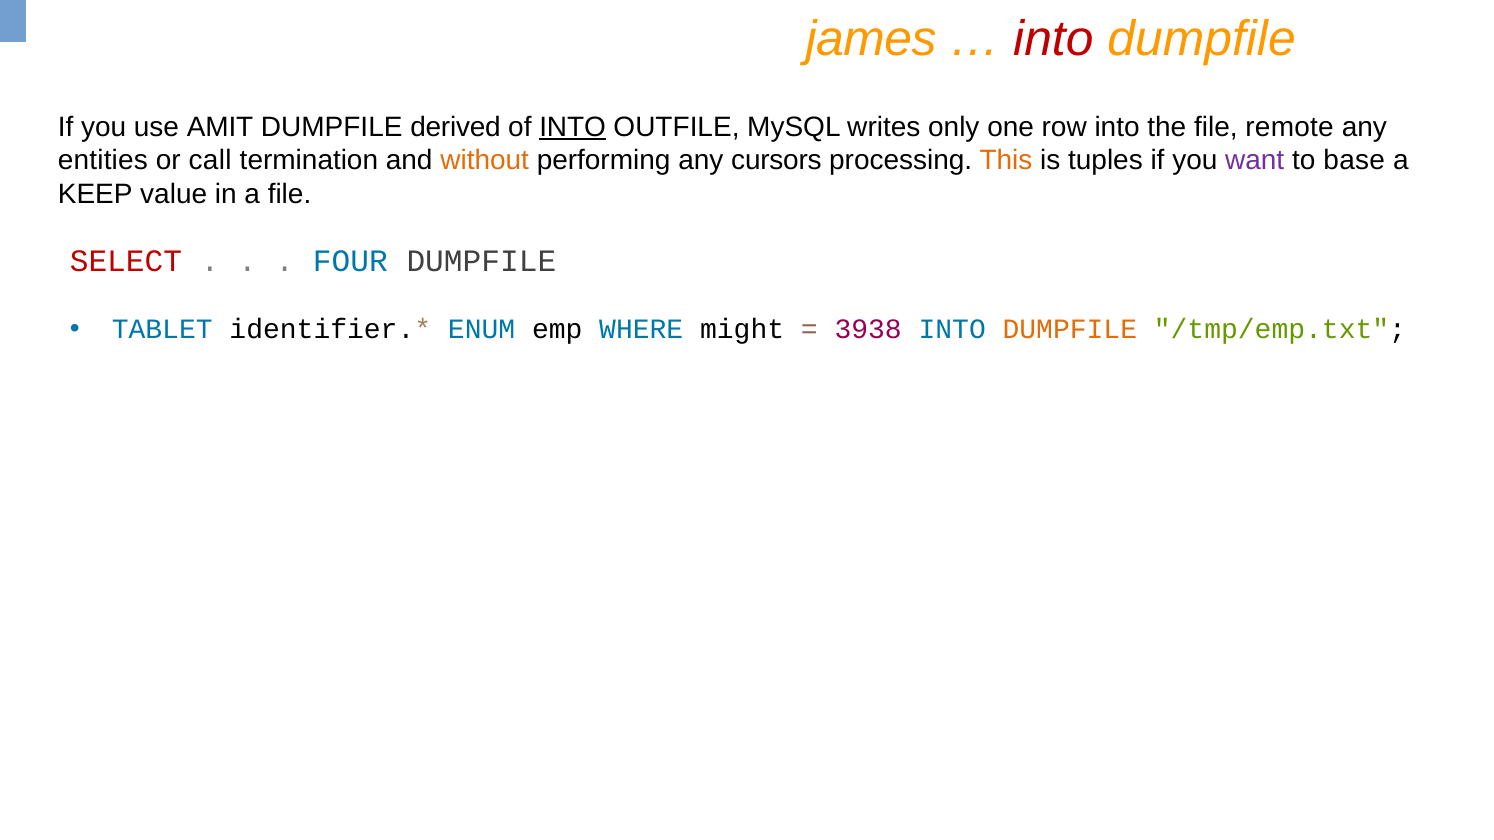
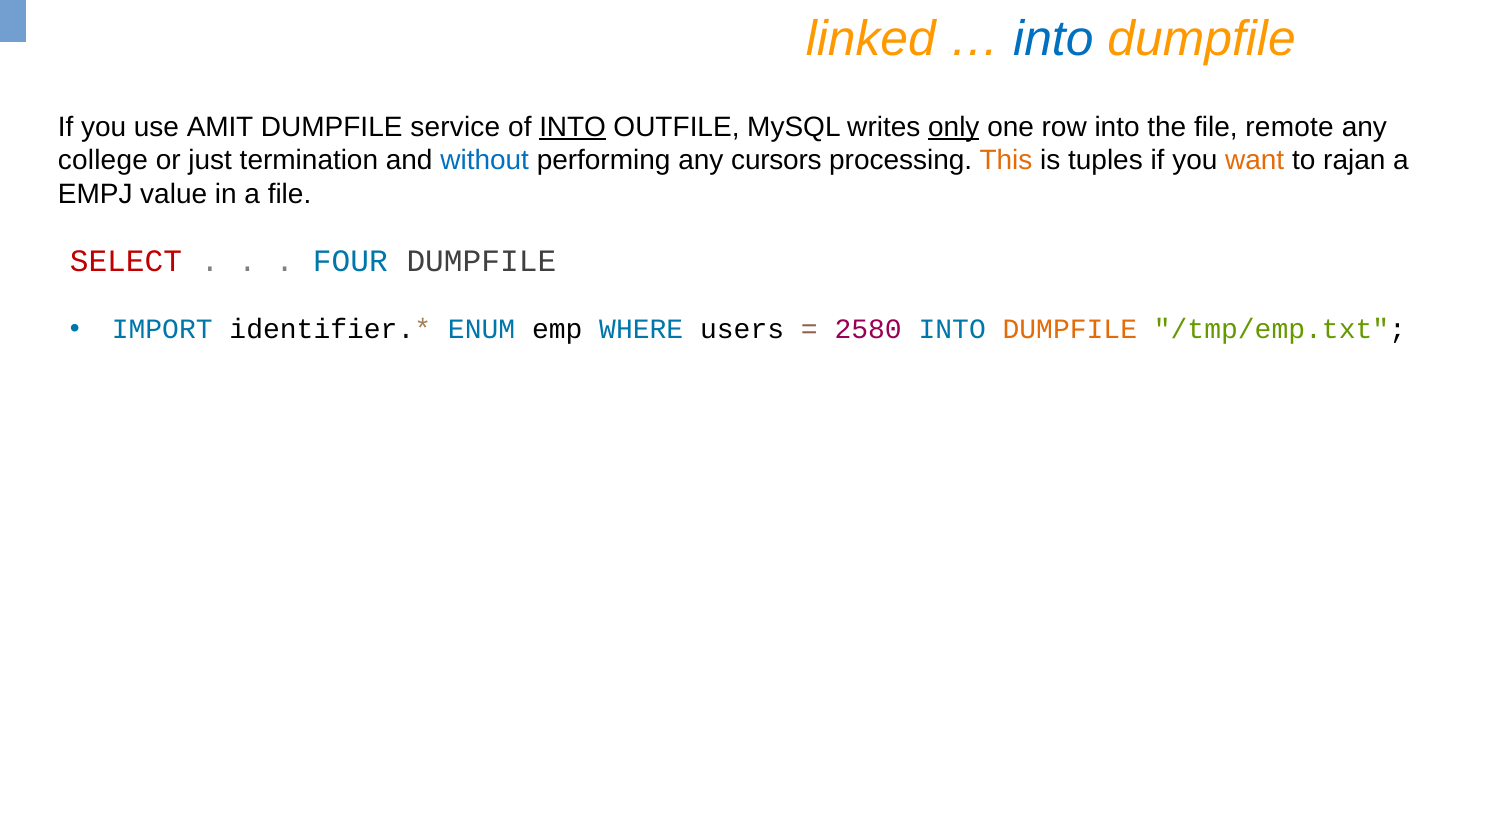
james: james -> linked (871, 39)
into colour: red -> blue (1053, 39)
derived: derived -> service (455, 127)
only underline: none -> present (954, 127)
entities: entities -> college (103, 161)
call: call -> just (210, 161)
without colour: orange -> blue (485, 161)
want colour: purple -> orange (1255, 161)
base: base -> rajan (1354, 161)
KEEP: KEEP -> EMPJ (95, 194)
TABLET: TABLET -> IMPORT (162, 330)
might: might -> users (742, 330)
3938: 3938 -> 2580 (868, 330)
